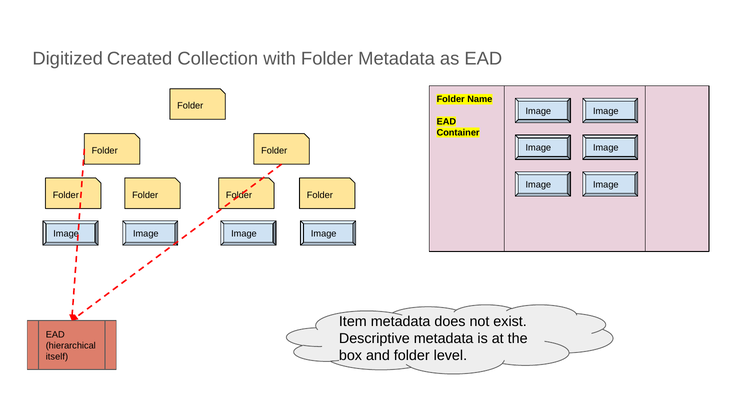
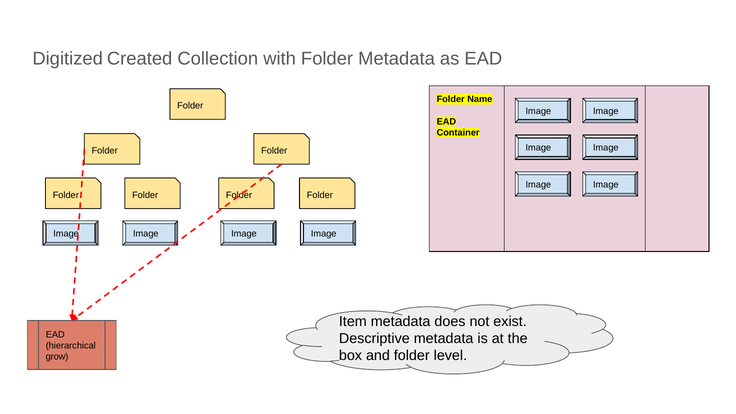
itself: itself -> grow (57, 357)
